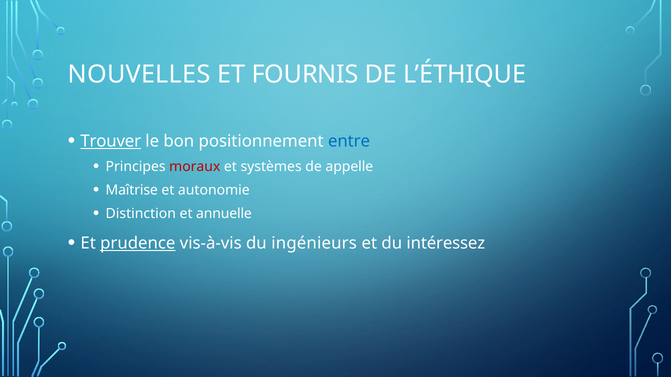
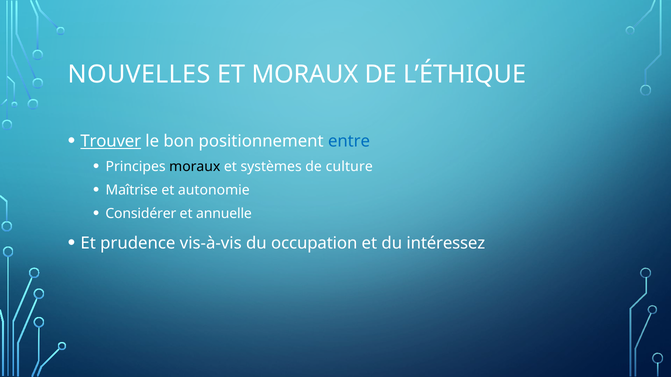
ET FOURNIS: FOURNIS -> MORAUX (305, 75)
moraux colour: red -> black (195, 167)
appelle: appelle -> culture (349, 167)
Distinction: Distinction -> Considérer (141, 214)
prudence underline: present -> none (138, 244)
ingénieurs: ingénieurs -> occupation (314, 244)
